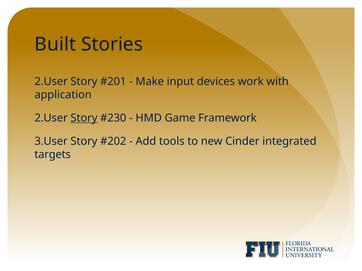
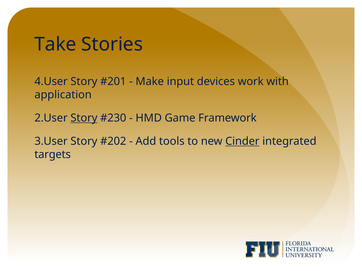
Built: Built -> Take (55, 44)
2.User: 2.User -> 4.User (51, 82)
Cinder underline: none -> present (242, 142)
